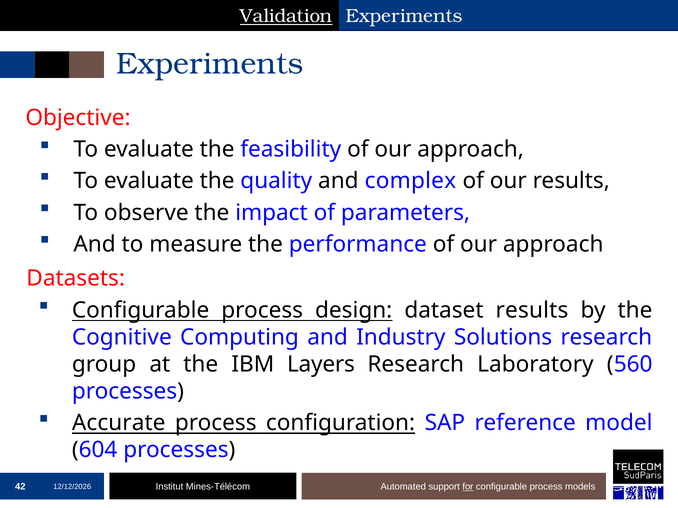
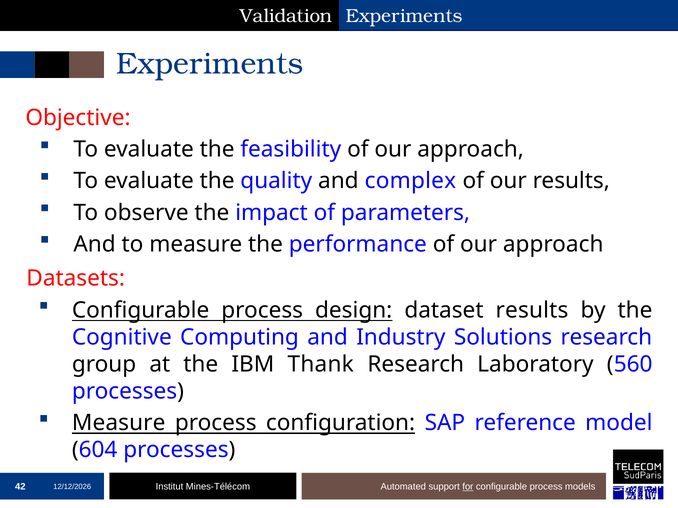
Validation underline: present -> none (286, 16)
Layers: Layers -> Thank (321, 365)
Accurate: Accurate -> Measure (119, 423)
